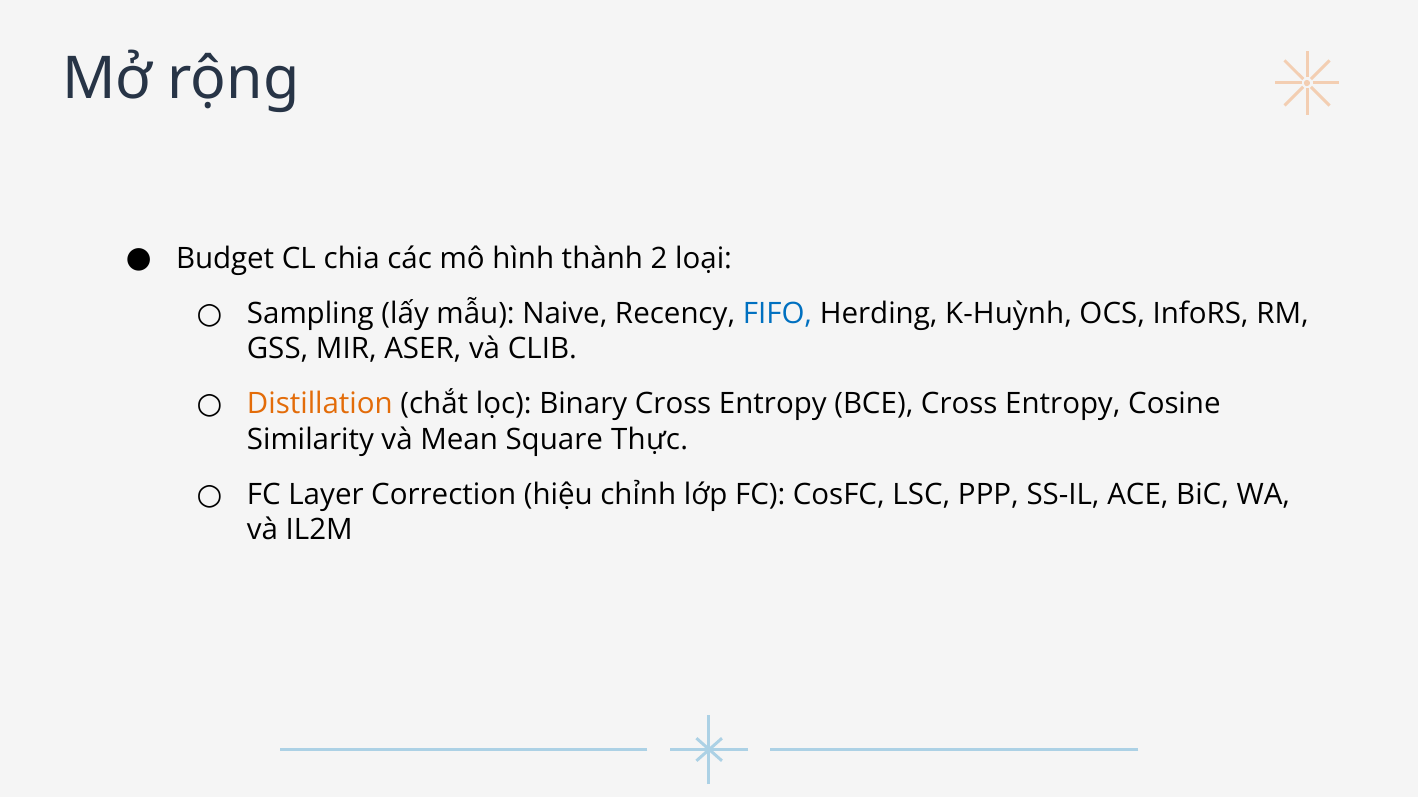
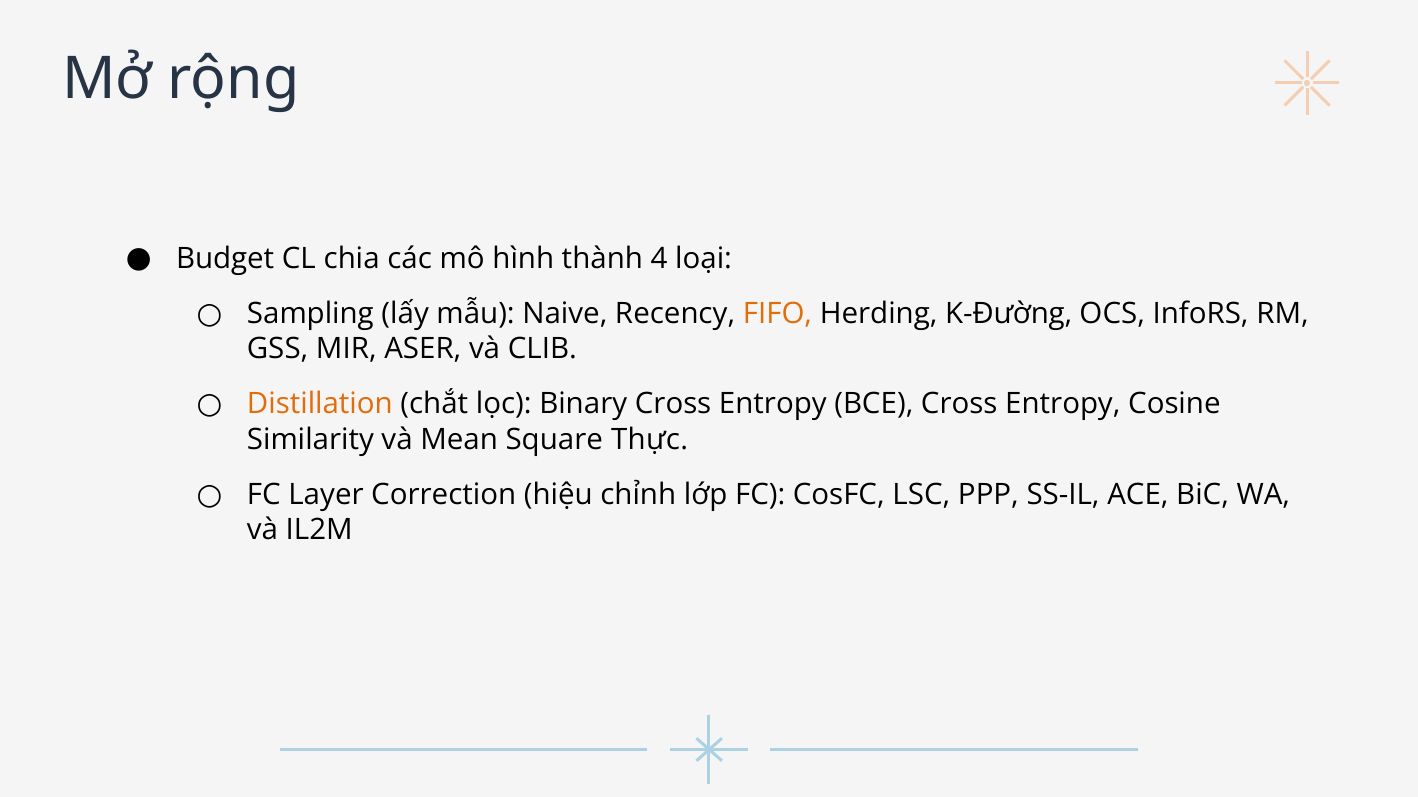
2: 2 -> 4 (659, 259)
FIFO colour: blue -> orange (777, 314)
K-Huỳnh: K-Huỳnh -> K-Đường (1009, 314)
